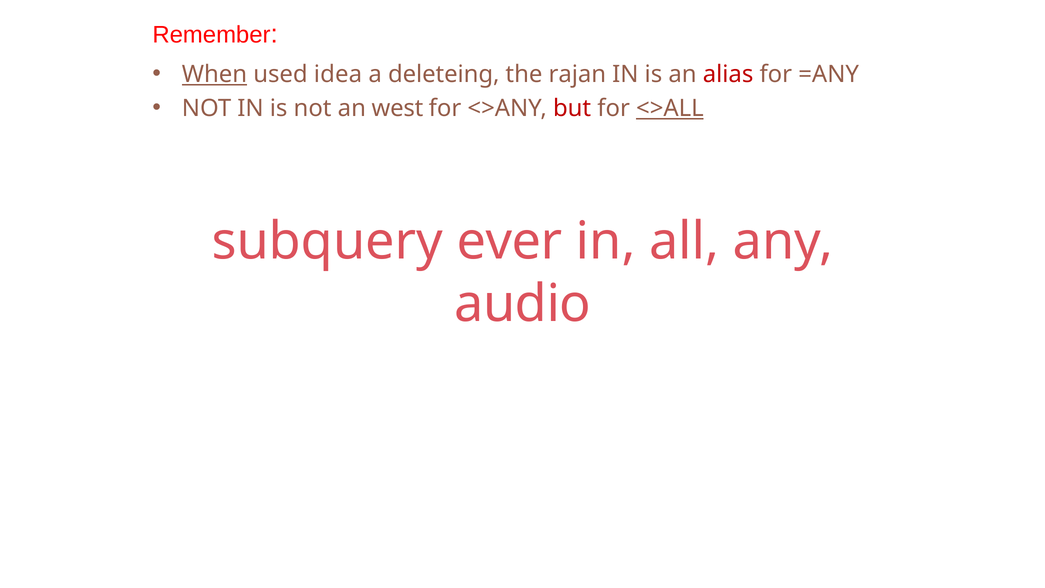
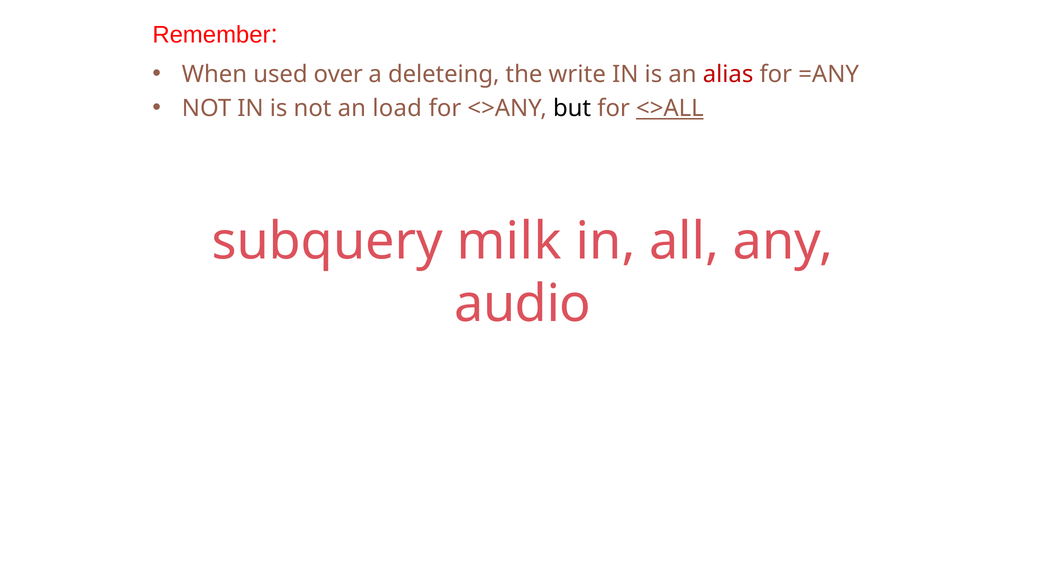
When underline: present -> none (214, 74)
idea: idea -> over (338, 74)
rajan: rajan -> write (577, 74)
west: west -> load (397, 108)
but colour: red -> black (572, 108)
ever: ever -> milk (509, 241)
